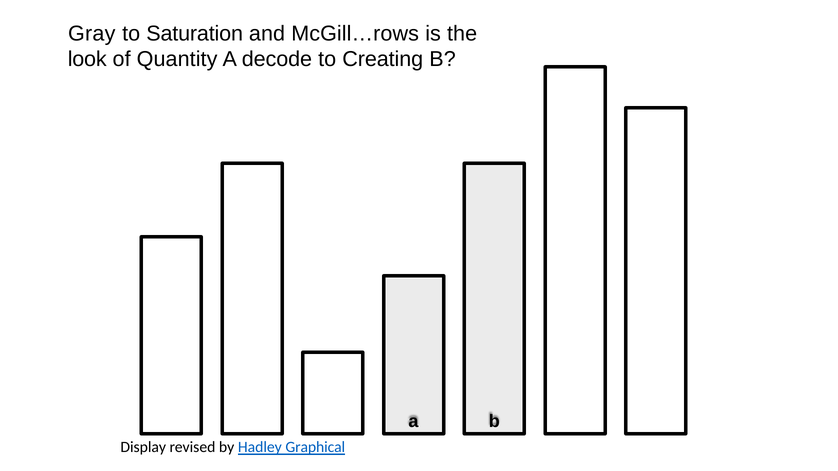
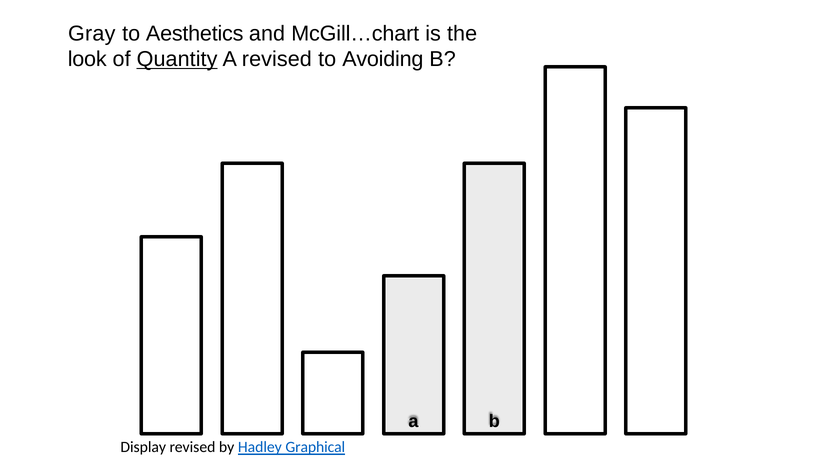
Saturation: Saturation -> Aesthetics (195, 34)
McGill…rows: McGill…rows -> McGill…chart (355, 34)
Quantity underline: none -> present (177, 59)
A decode: decode -> revised (277, 59)
Creating: Creating -> Avoiding (383, 59)
